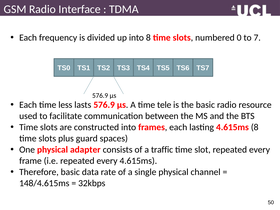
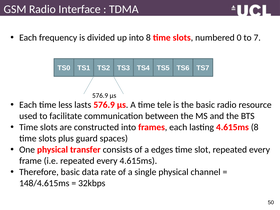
adapter: adapter -> transfer (85, 150)
traffic: traffic -> edges (162, 150)
